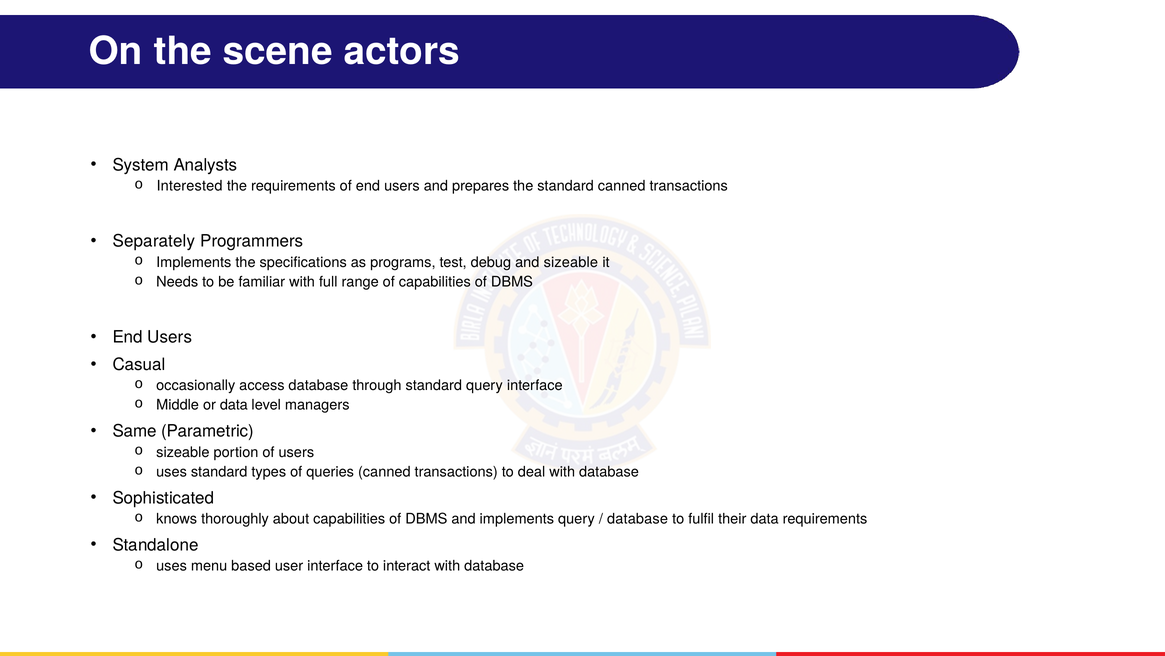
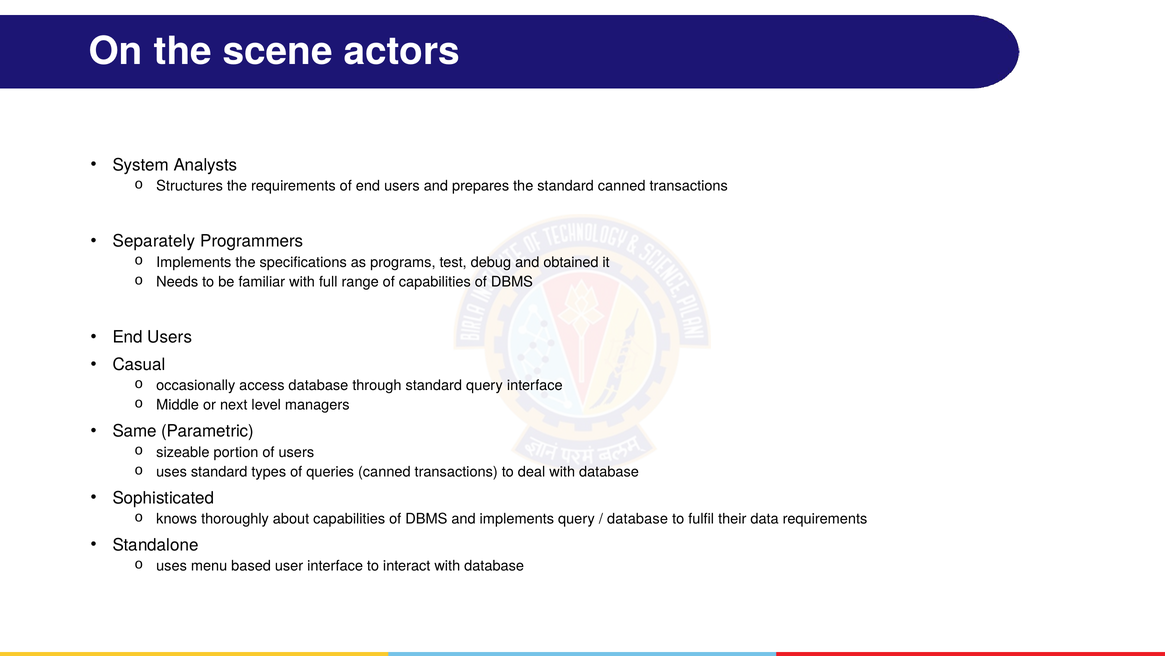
Interested: Interested -> Structures (190, 186)
and sizeable: sizeable -> obtained (571, 262)
or data: data -> next (234, 405)
